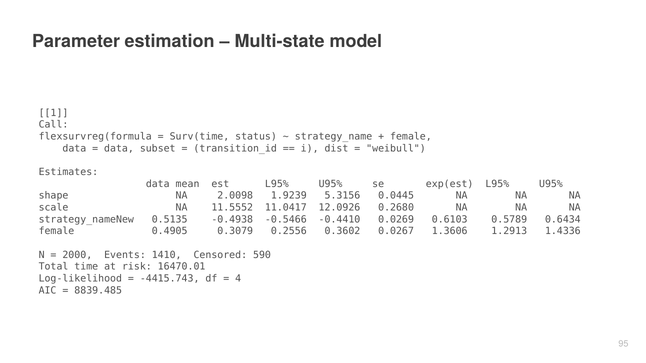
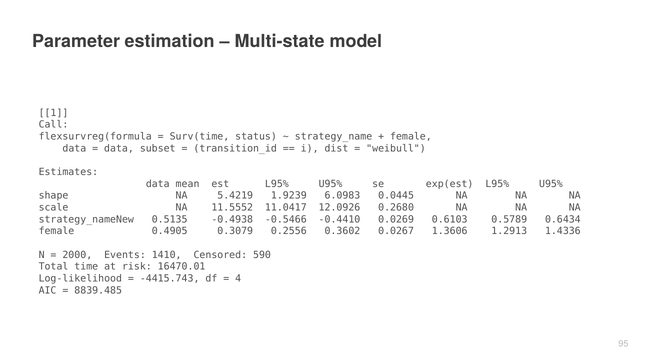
2.0098: 2.0098 -> 5.4219 (235, 196)
5.3156: 5.3156 -> 6.0983 (342, 196)
